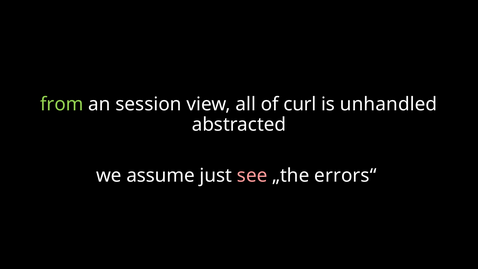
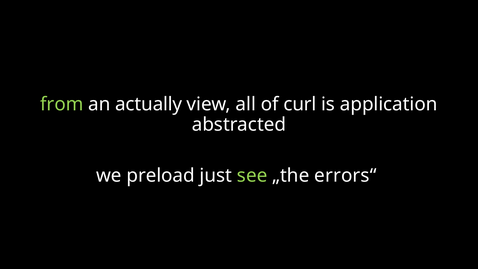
session: session -> actually (149, 104)
unhandled: unhandled -> application (389, 104)
assume: assume -> preload (161, 176)
see colour: pink -> light green (252, 176)
